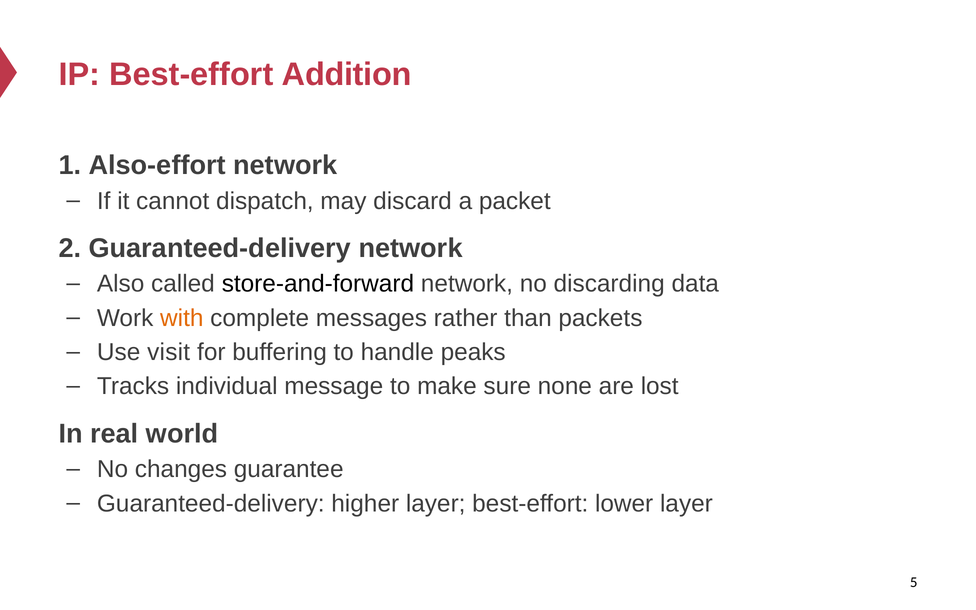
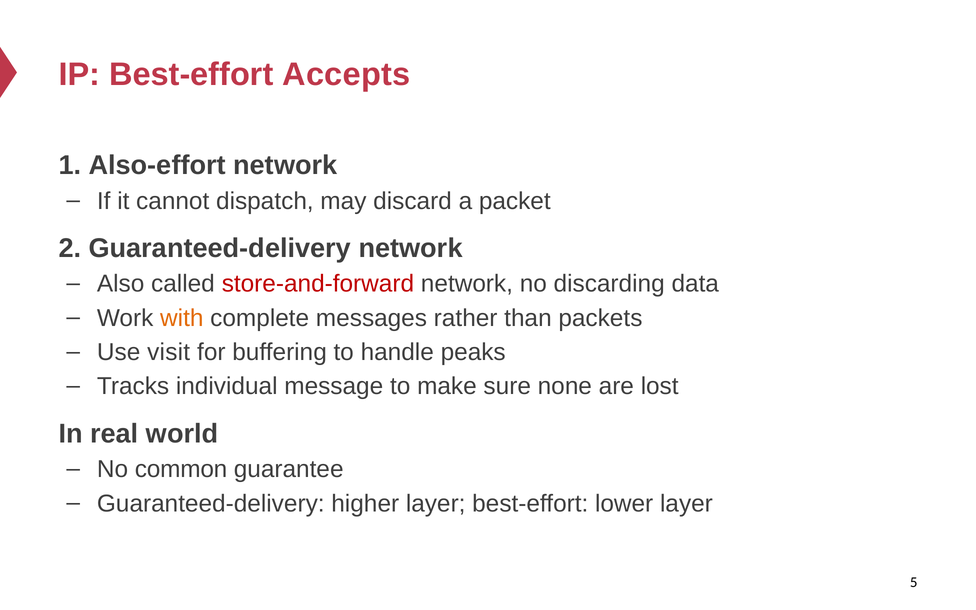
Addition: Addition -> Accepts (346, 75)
store-and-forward colour: black -> red (318, 284)
changes: changes -> common (181, 469)
